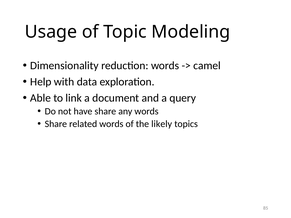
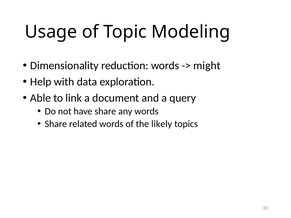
camel: camel -> might (207, 66)
